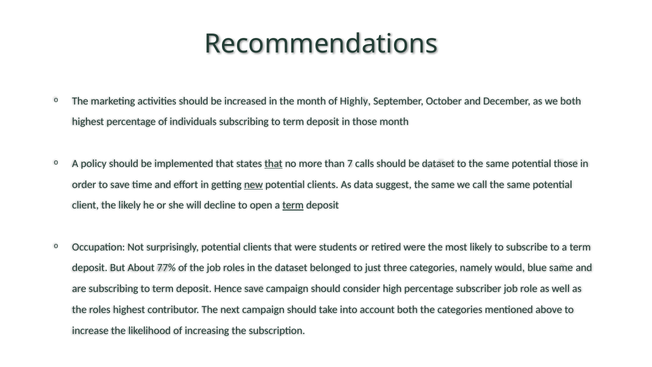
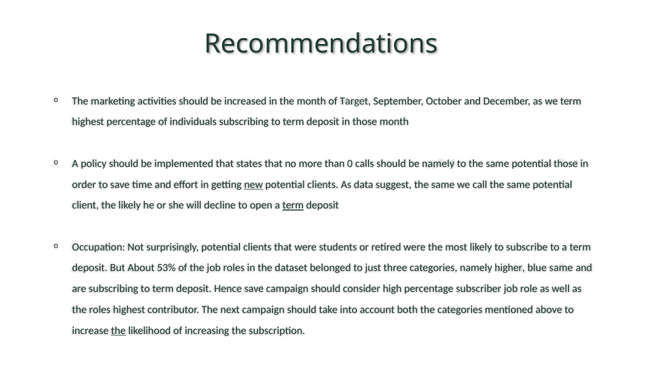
Highly: Highly -> Target (355, 101)
we both: both -> term (571, 101)
that underline: present -> none (274, 163)
7: 7 -> 0 (350, 163)
be dataset: dataset -> namely (438, 163)
77%: 77% -> 53% (166, 268)
would: would -> higher (510, 268)
the underline: none -> present (118, 330)
